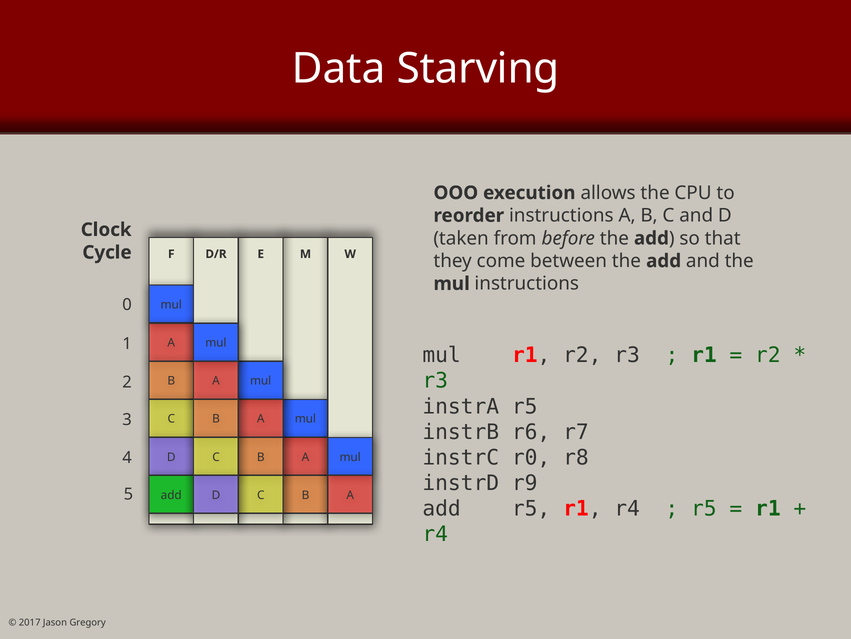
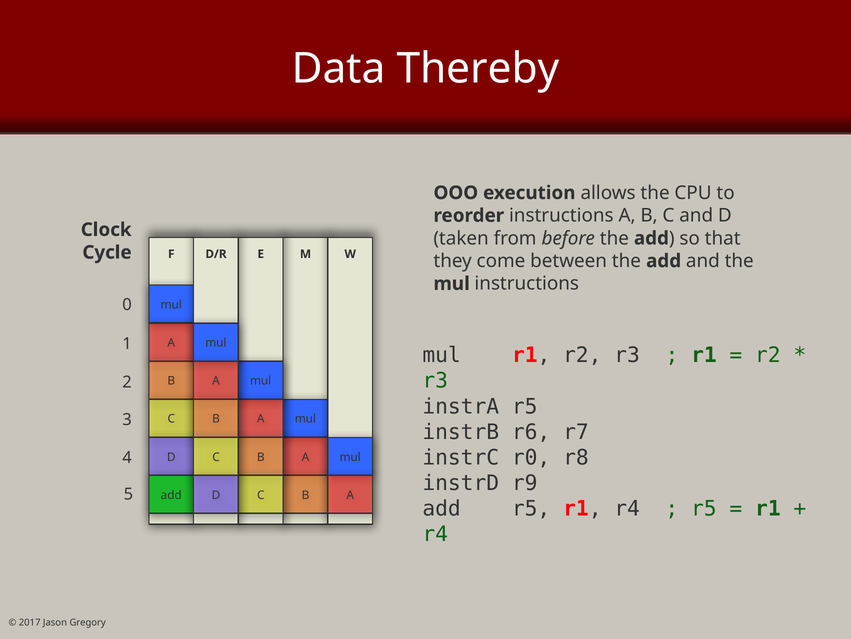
Starving: Starving -> Thereby (478, 68)
